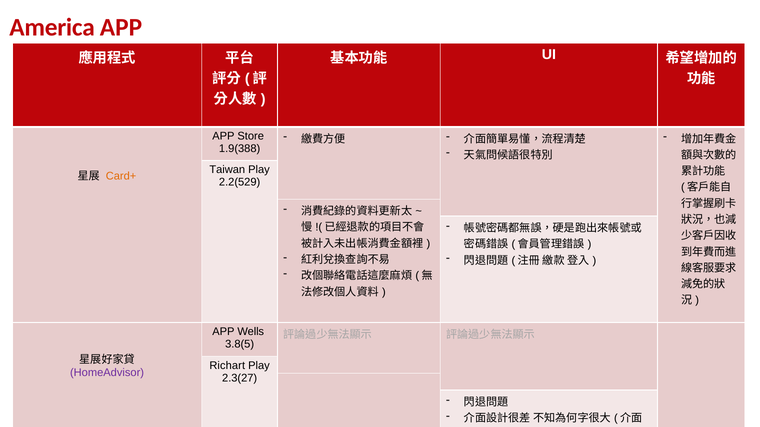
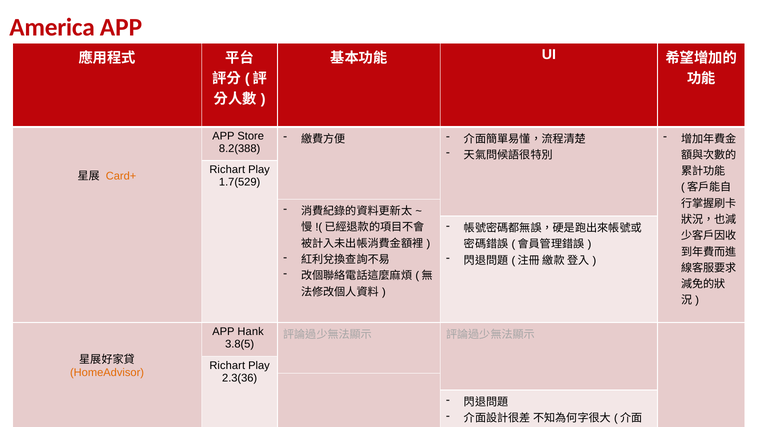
1.9(388: 1.9(388 -> 8.2(388 (240, 149)
Taiwan: Taiwan -> Richart (227, 170)
2.2(529: 2.2(529 -> 1.7(529 (240, 182)
Wells: Wells -> Hank (251, 332)
HomeAdvisor colour: purple -> orange (107, 373)
2.3(27: 2.3(27 -> 2.3(36 (240, 378)
